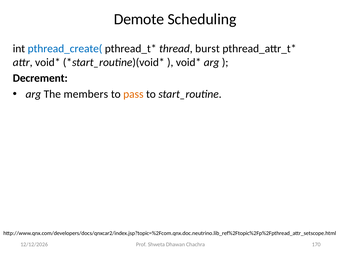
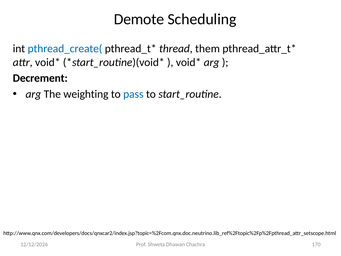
burst: burst -> them (208, 49)
members: members -> weighting (86, 94)
pass colour: orange -> blue (133, 94)
